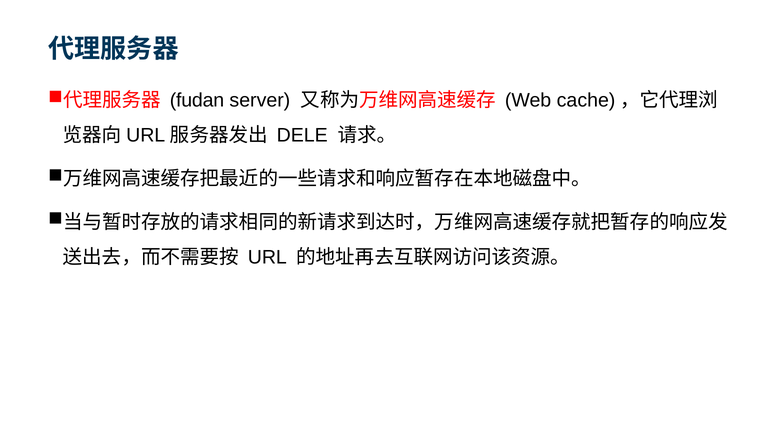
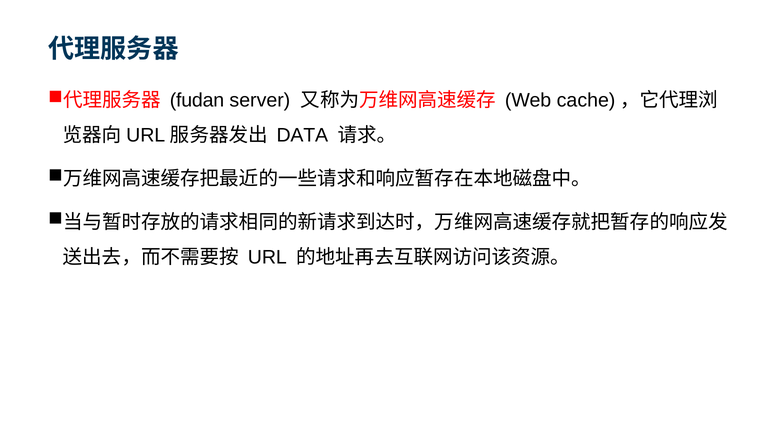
DELE: DELE -> DATA (302, 135)
